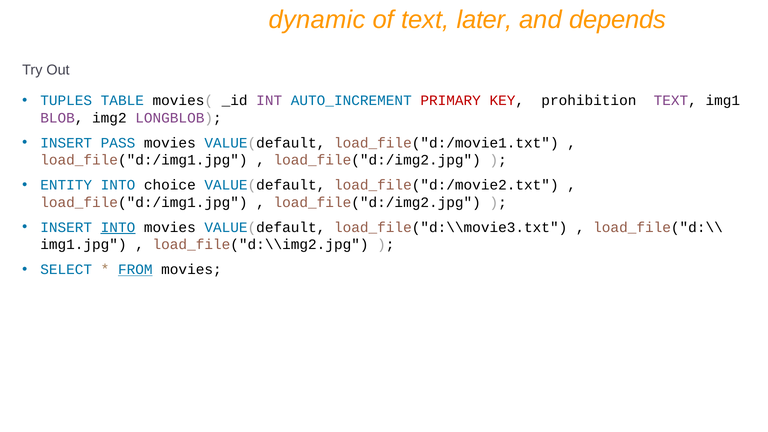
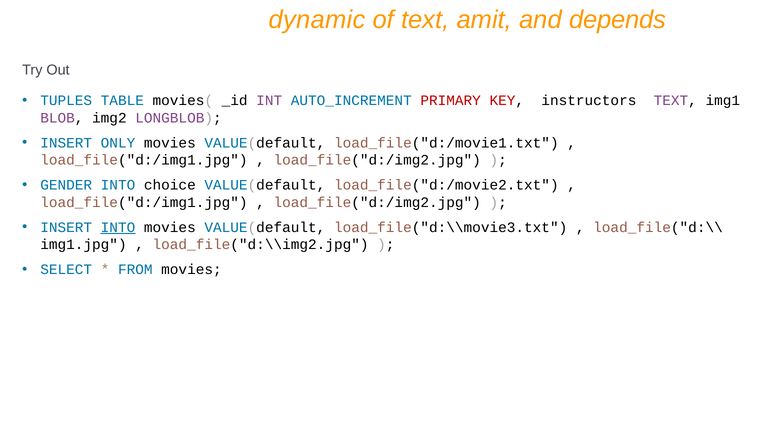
later: later -> amit (484, 20)
prohibition: prohibition -> instructors (589, 101)
PASS: PASS -> ONLY (118, 143)
ENTITY: ENTITY -> GENDER (66, 185)
FROM underline: present -> none (135, 270)
